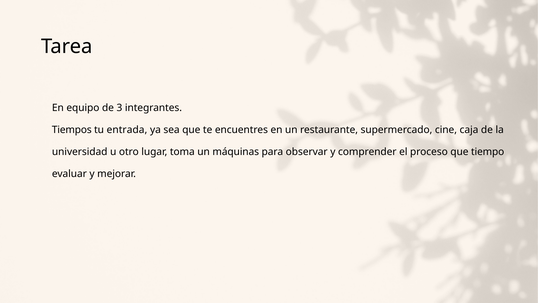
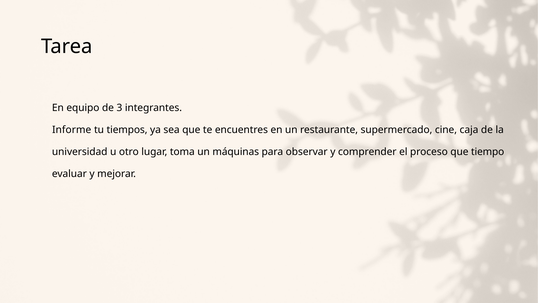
Tiempos: Tiempos -> Informe (72, 130)
entrada: entrada -> tiempos (127, 130)
